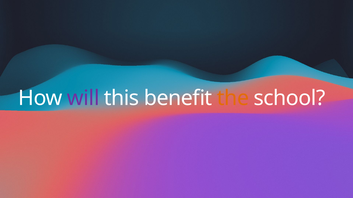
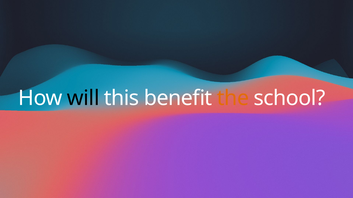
will colour: purple -> black (83, 98)
